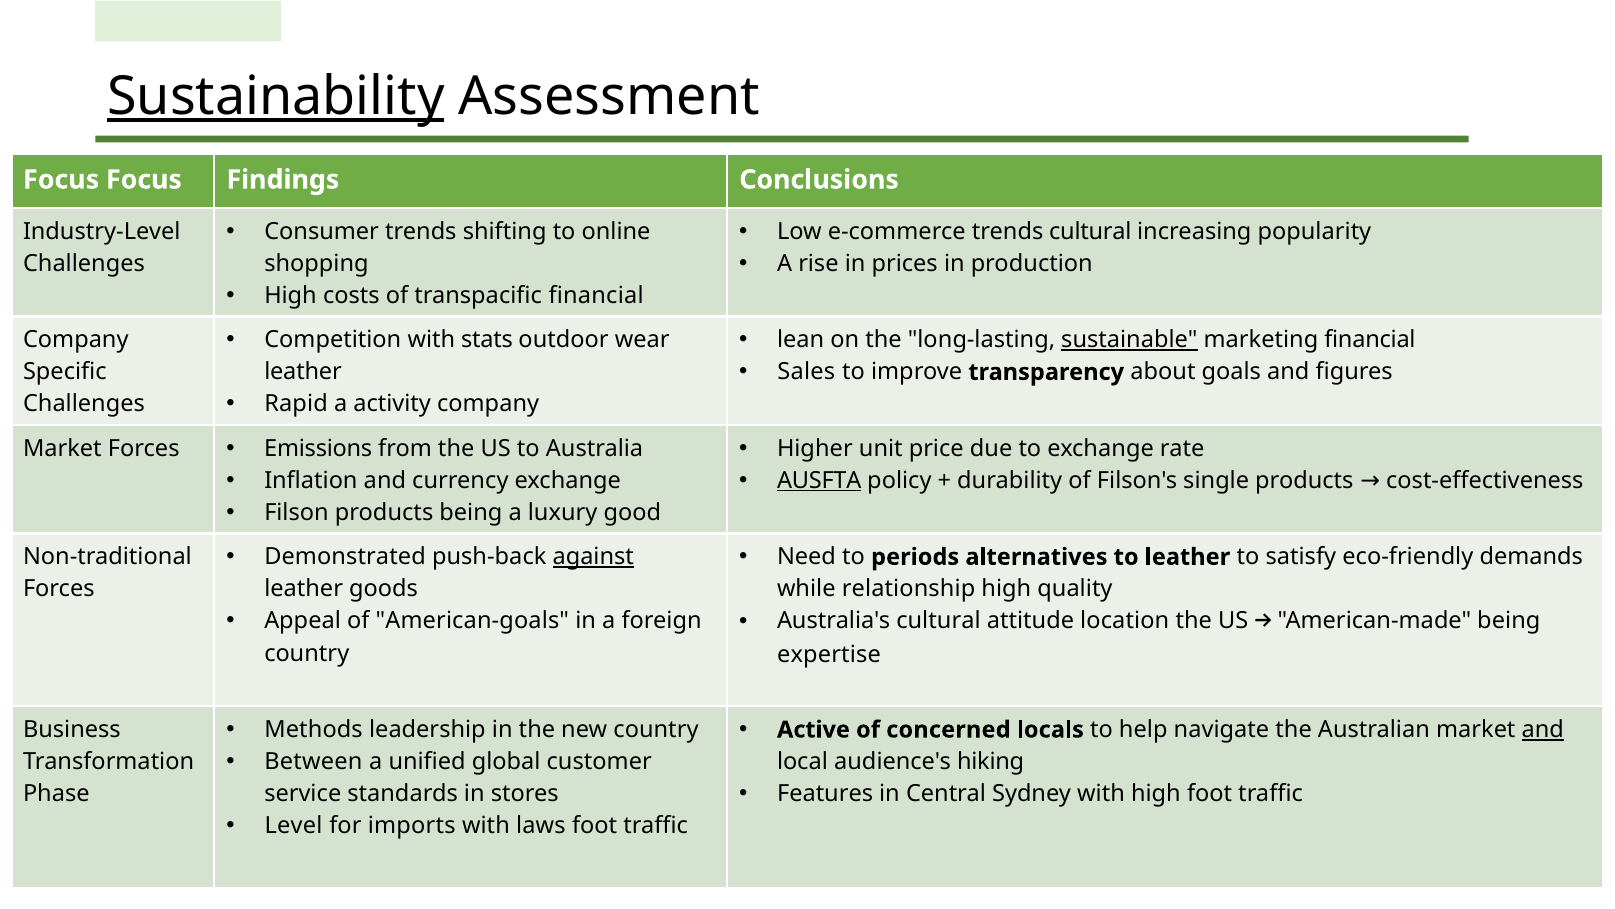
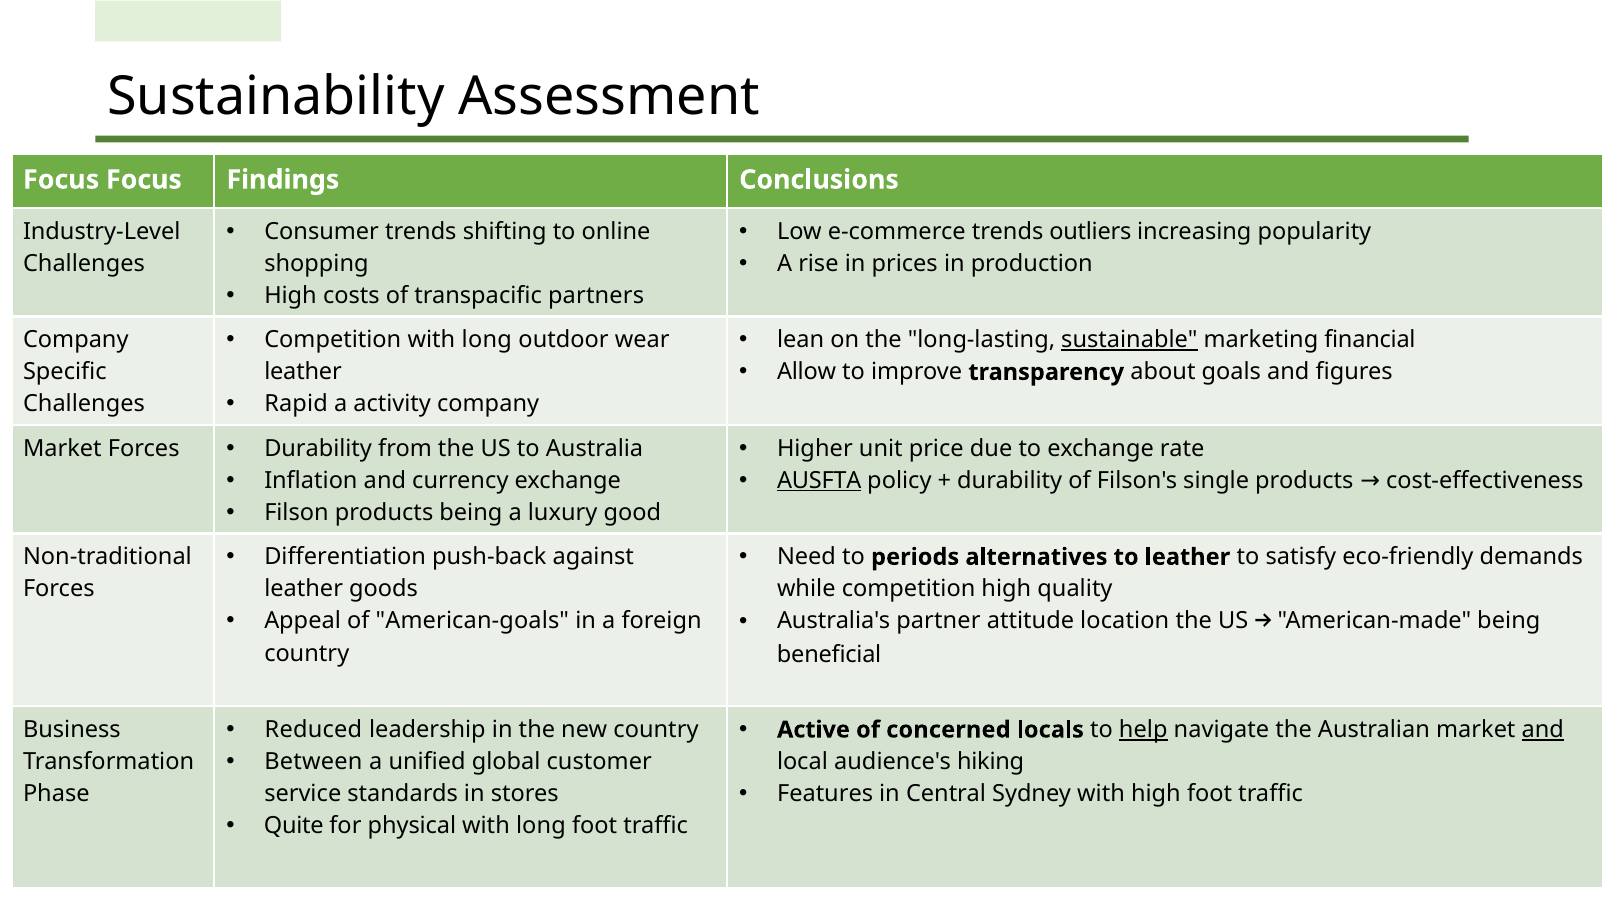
Sustainability underline: present -> none (276, 97)
trends cultural: cultural -> outliers (1090, 231)
transpacific financial: financial -> partners (596, 296)
Competition with stats: stats -> long (487, 340)
Sales: Sales -> Allow (807, 372)
Emissions: Emissions -> Durability (318, 448)
Demonstrated: Demonstrated -> Differentiation (345, 557)
against underline: present -> none (593, 557)
while relationship: relationship -> competition (909, 589)
Australia's cultural: cultural -> partner (938, 621)
expertise: expertise -> beneficial (829, 654)
Methods: Methods -> Reduced (313, 729)
help underline: none -> present (1143, 729)
Level: Level -> Quite (294, 826)
imports: imports -> physical (412, 826)
laws: laws -> long (541, 826)
